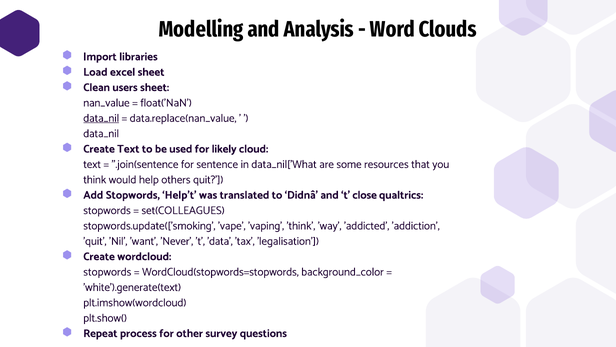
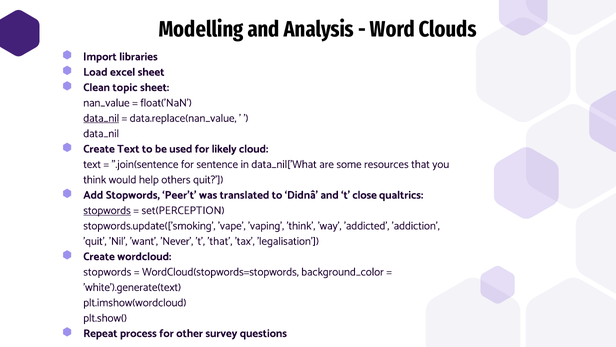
users: users -> topic (125, 87)
Help’t: Help’t -> Peer’t (179, 195)
stopwords underline: none -> present (107, 210)
set(COLLEAGUES: set(COLLEAGUES -> set(PERCEPTION (183, 210)
t data: data -> that (220, 241)
